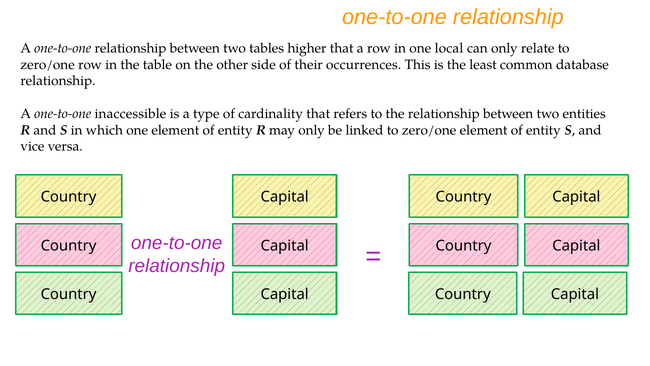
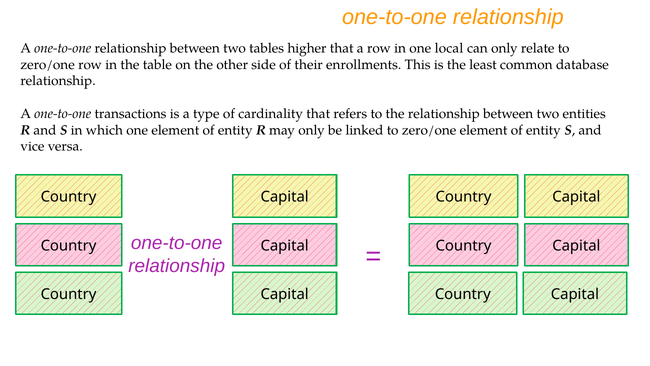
occurrences: occurrences -> enrollments (364, 65)
inaccessible: inaccessible -> transactions (131, 114)
